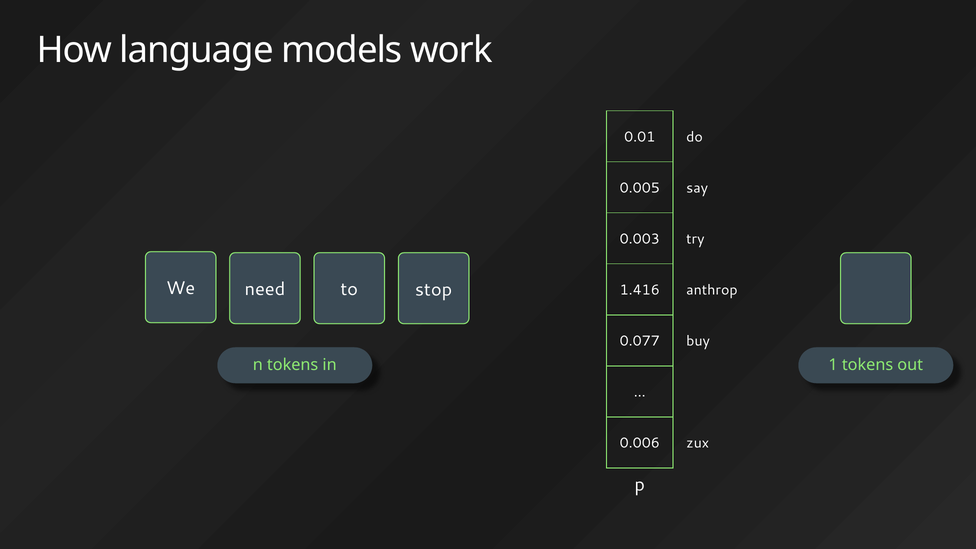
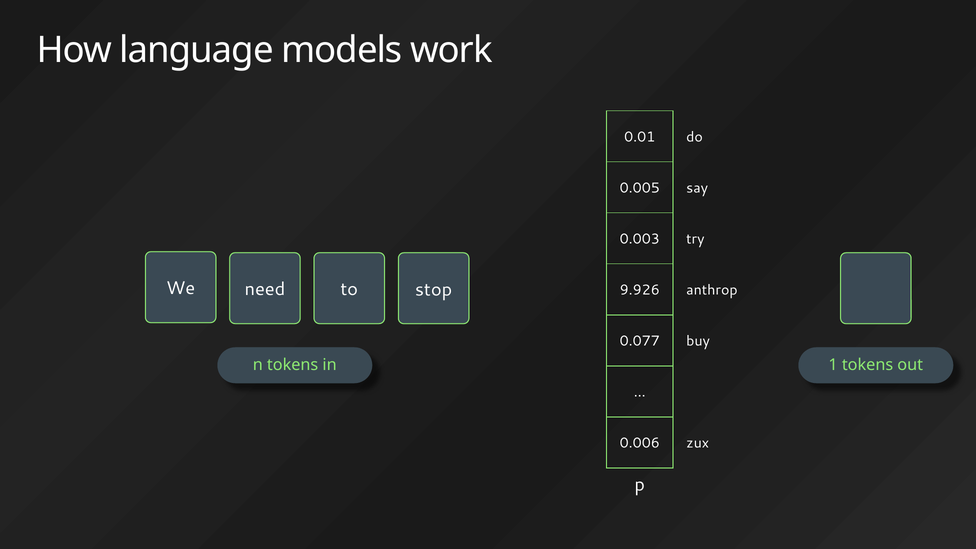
1.416: 1.416 -> 9.926 (640, 290)
